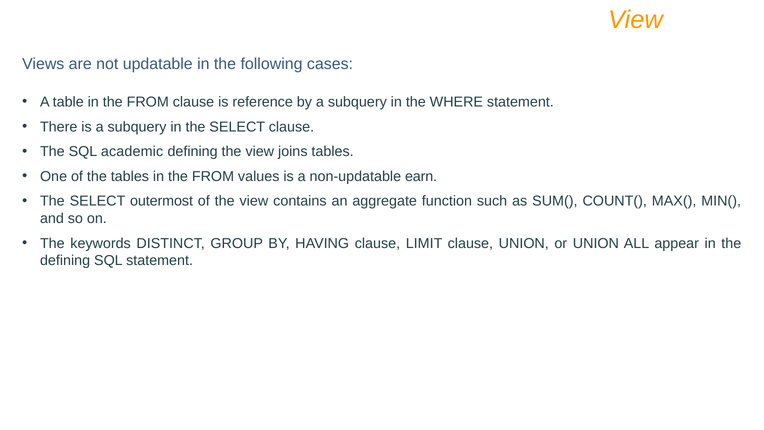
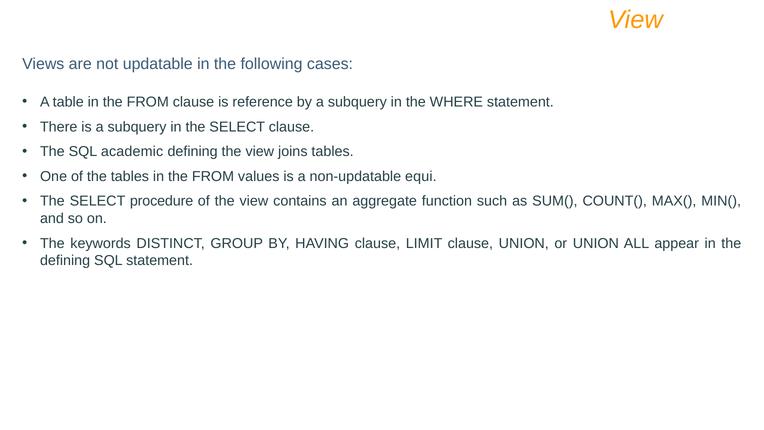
earn: earn -> equi (421, 176)
outermost: outermost -> procedure (162, 201)
